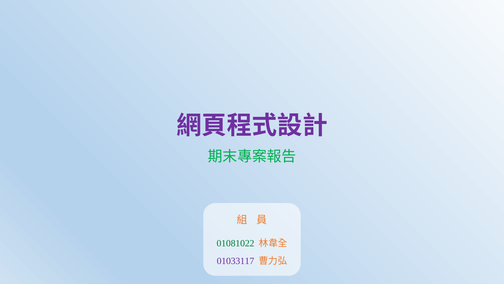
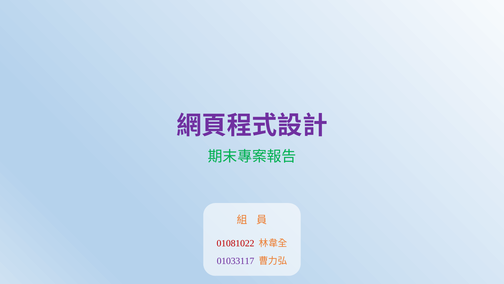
01081022 colour: green -> red (235, 243)
